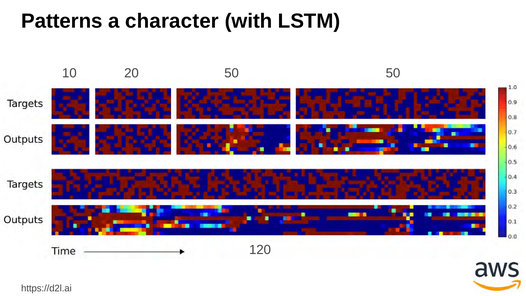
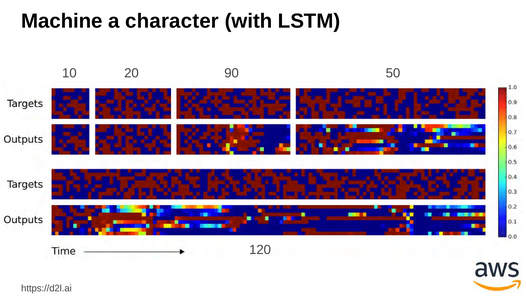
Patterns: Patterns -> Machine (62, 21)
20 50: 50 -> 90 (232, 73)
